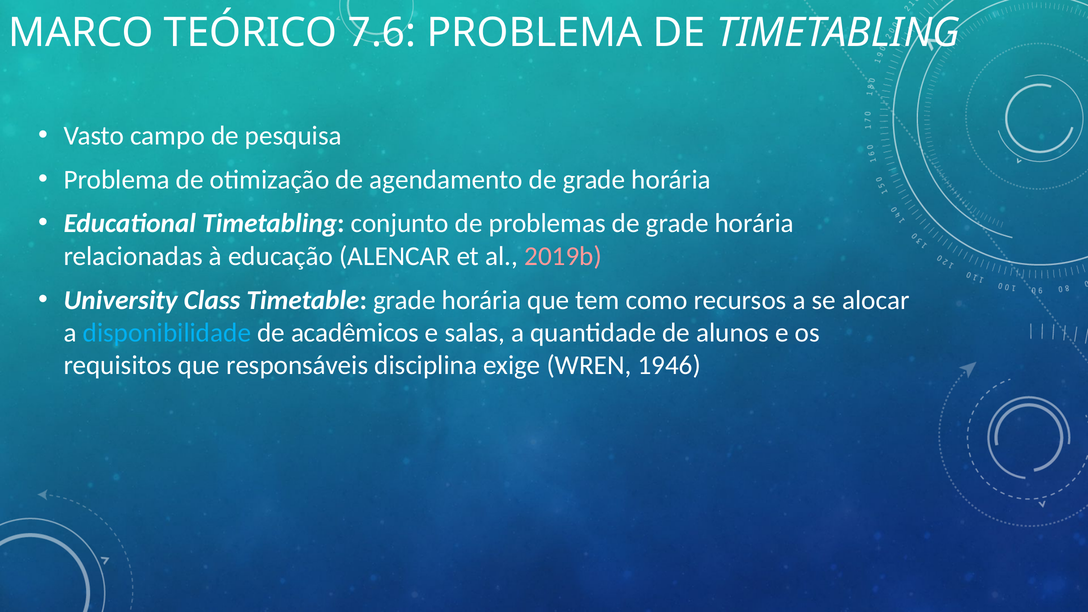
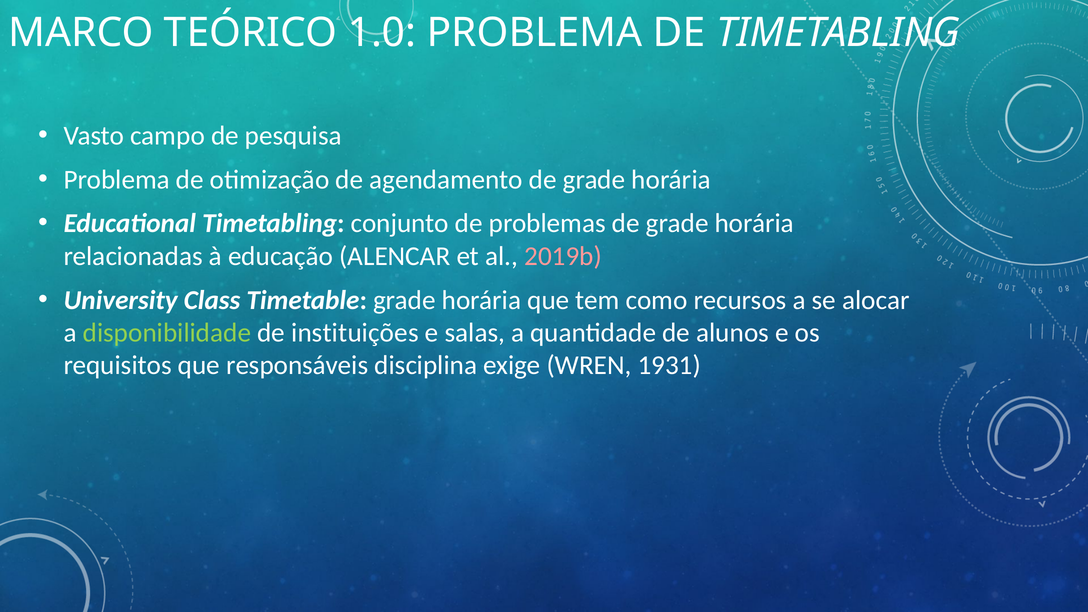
7.6: 7.6 -> 1.0 (382, 33)
disponibilidade colour: light blue -> light green (167, 333)
acadêmicos: acadêmicos -> instituições (355, 333)
1946: 1946 -> 1931 (669, 365)
